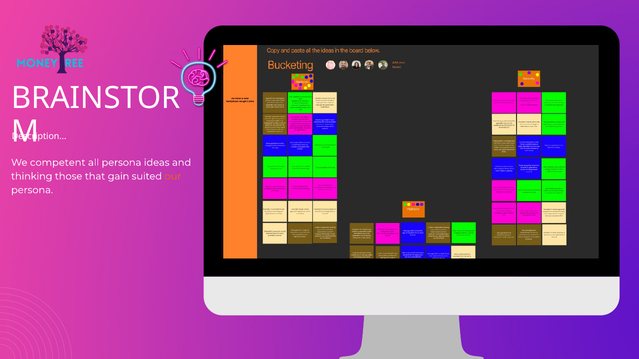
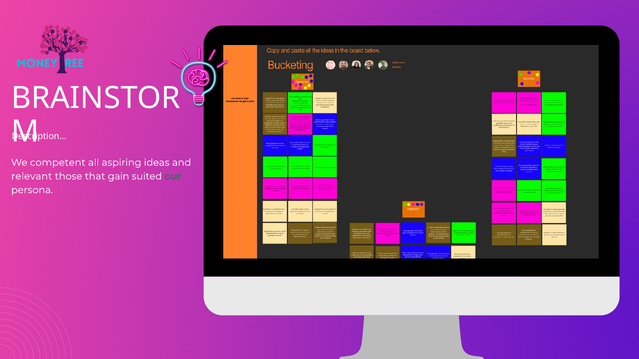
all persona: persona -> aspiring (121, 163)
thinking: thinking -> relevant (32, 176)
our colour: orange -> green (173, 176)
